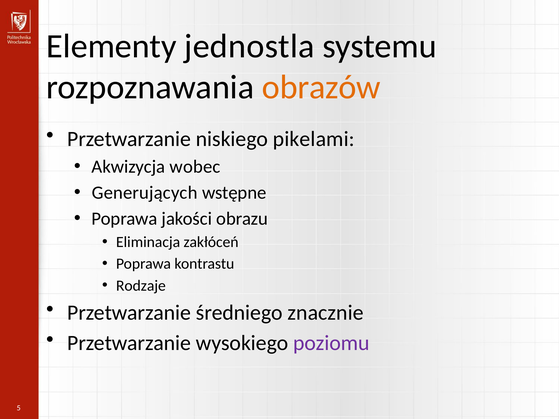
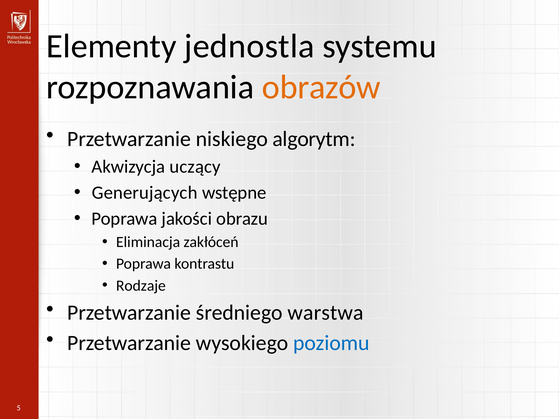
pikelami: pikelami -> algorytm (314, 139)
wobec: wobec -> uczący (195, 167)
znacznie: znacznie -> warstwa (326, 313)
poziomu colour: purple -> blue (331, 343)
